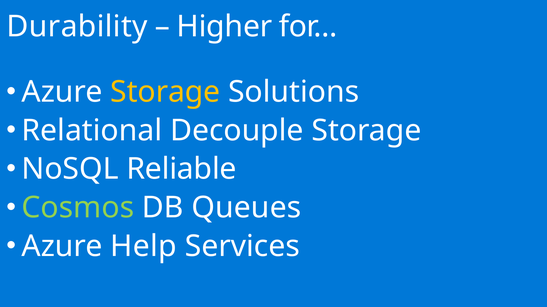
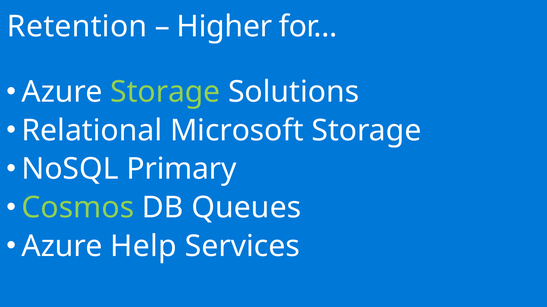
Durability: Durability -> Retention (77, 26)
Storage colour: yellow -> light green (165, 92)
Decouple: Decouple -> Microsoft (237, 131)
Reliable: Reliable -> Primary (182, 169)
